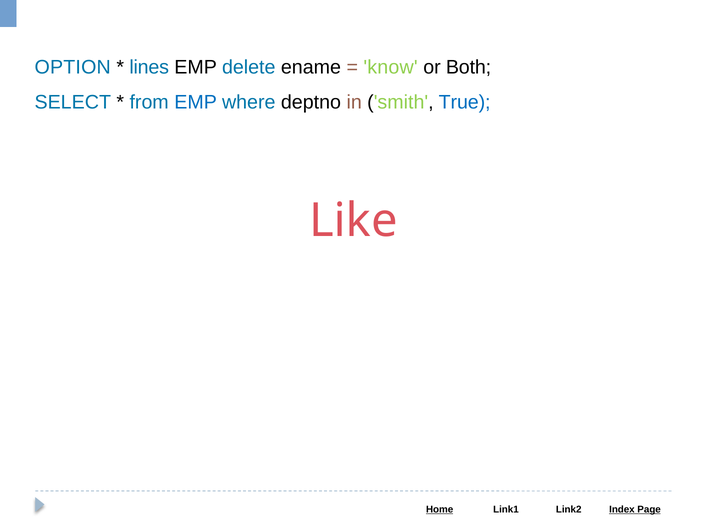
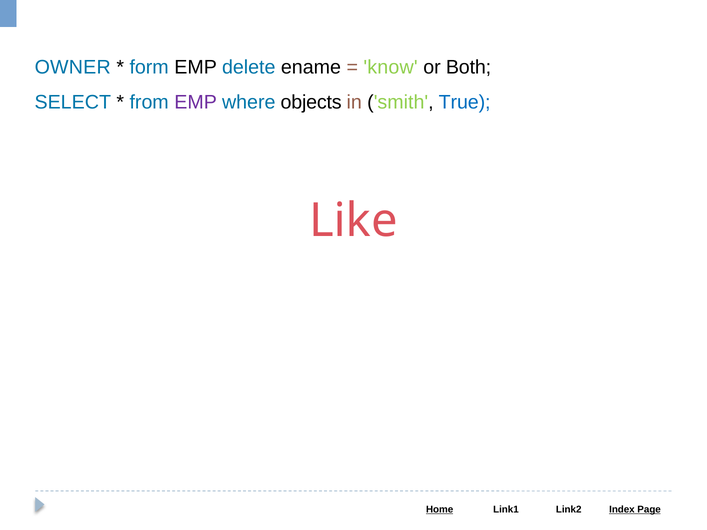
OPTION: OPTION -> OWNER (73, 67)
lines: lines -> form (149, 67)
EMP colour: blue -> purple (196, 102)
deptno: deptno -> objects (311, 102)
